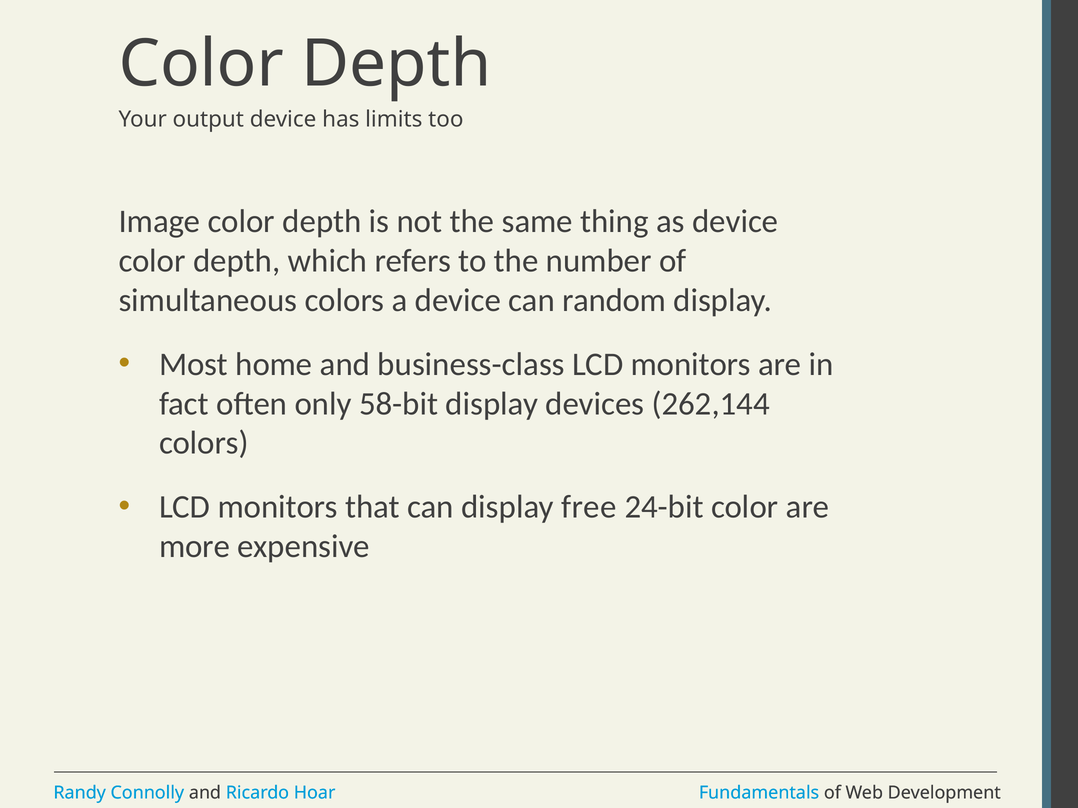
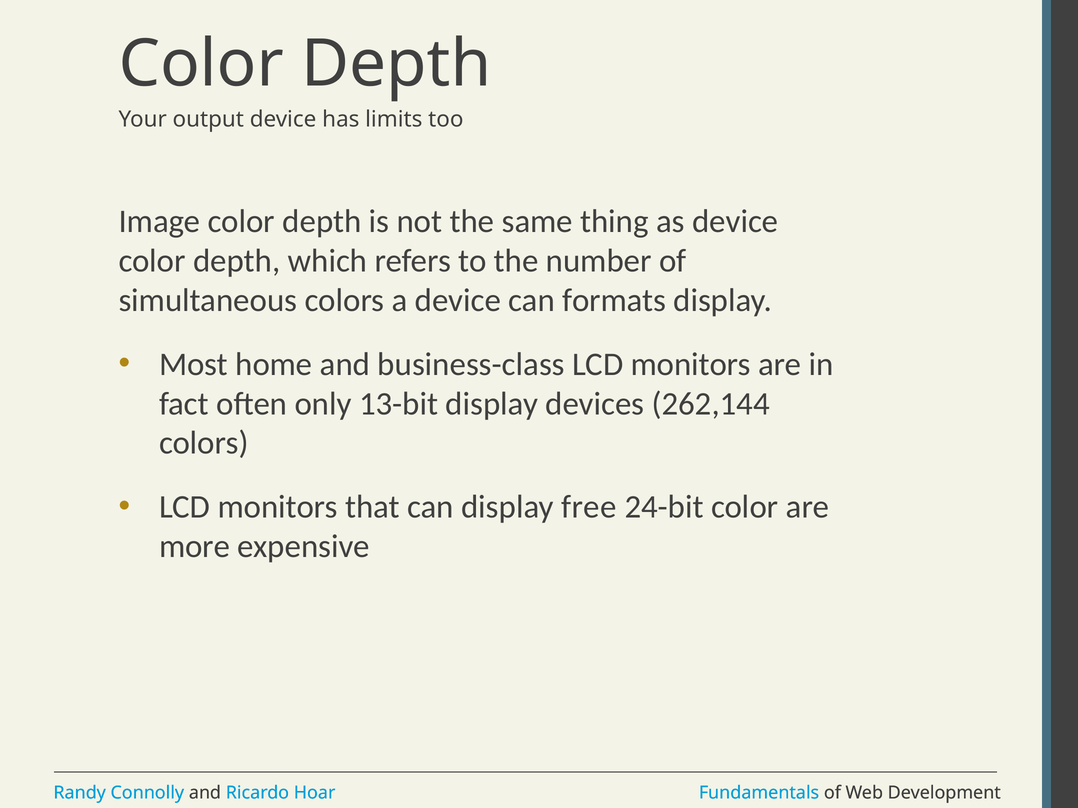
random: random -> formats (614, 300)
58-bit: 58-bit -> 13-bit (399, 404)
